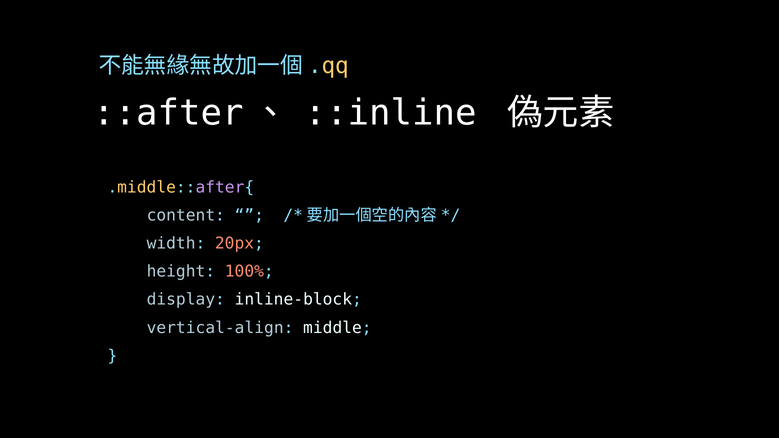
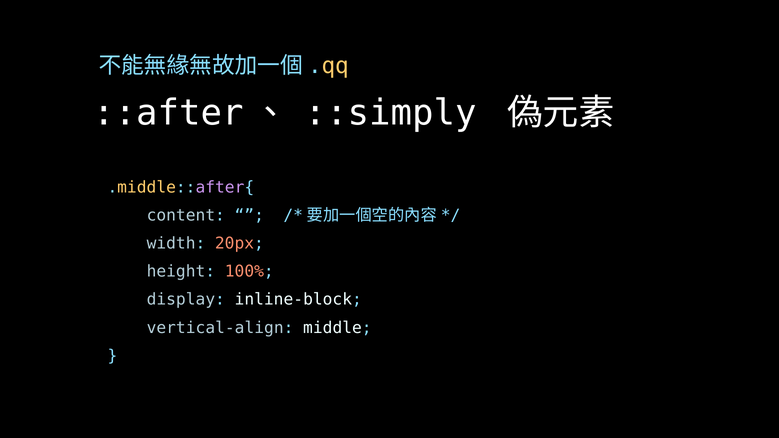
::inline: ::inline -> ::simply (391, 113)
